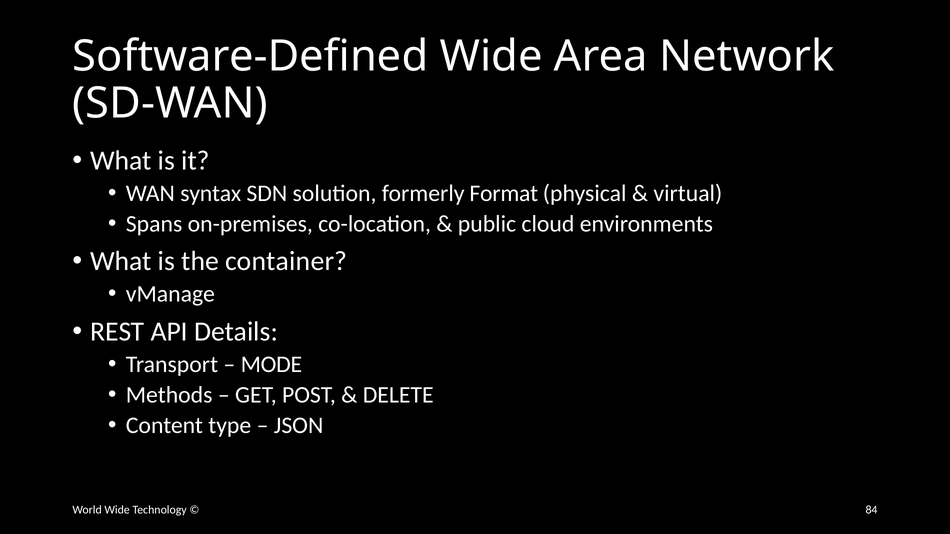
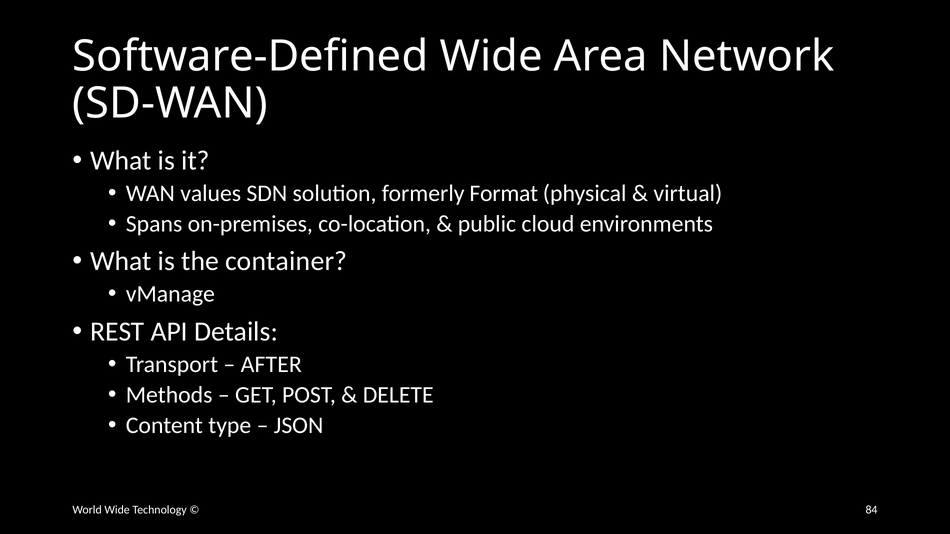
syntax: syntax -> values (211, 193)
MODE: MODE -> AFTER (271, 365)
